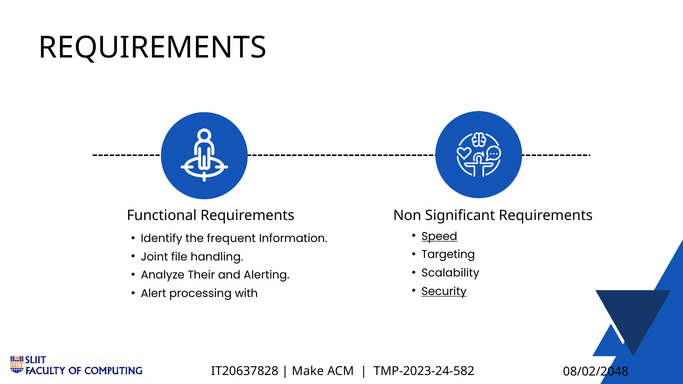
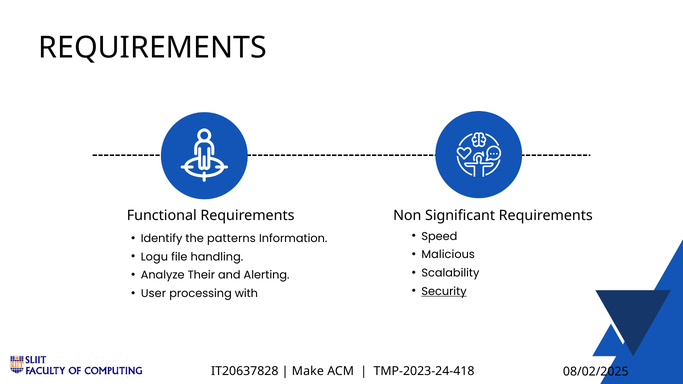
Speed underline: present -> none (439, 236)
frequent: frequent -> patterns (231, 239)
Targeting: Targeting -> Malicious (448, 255)
Joint: Joint -> Logu (154, 257)
Alert: Alert -> User (153, 294)
TMP-2023-24-582: TMP-2023-24-582 -> TMP-2023-24-418 (424, 371)
08/02/2048: 08/02/2048 -> 08/02/2025 (596, 372)
